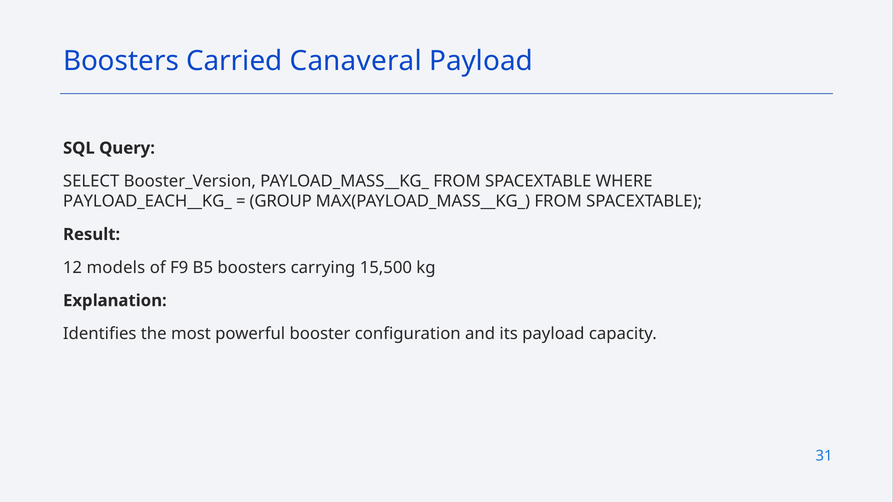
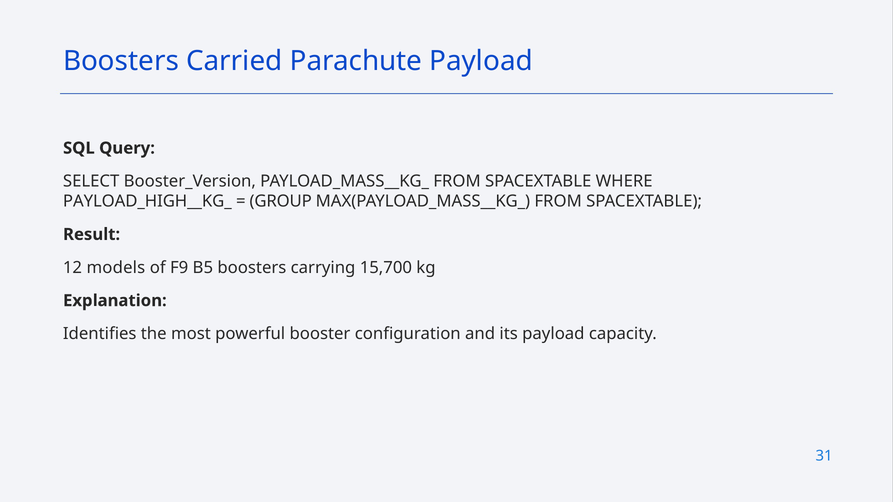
Canaveral: Canaveral -> Parachute (356, 61)
PAYLOAD_EACH__KG_: PAYLOAD_EACH__KG_ -> PAYLOAD_HIGH__KG_ (147, 201)
15,500: 15,500 -> 15,700 (386, 268)
